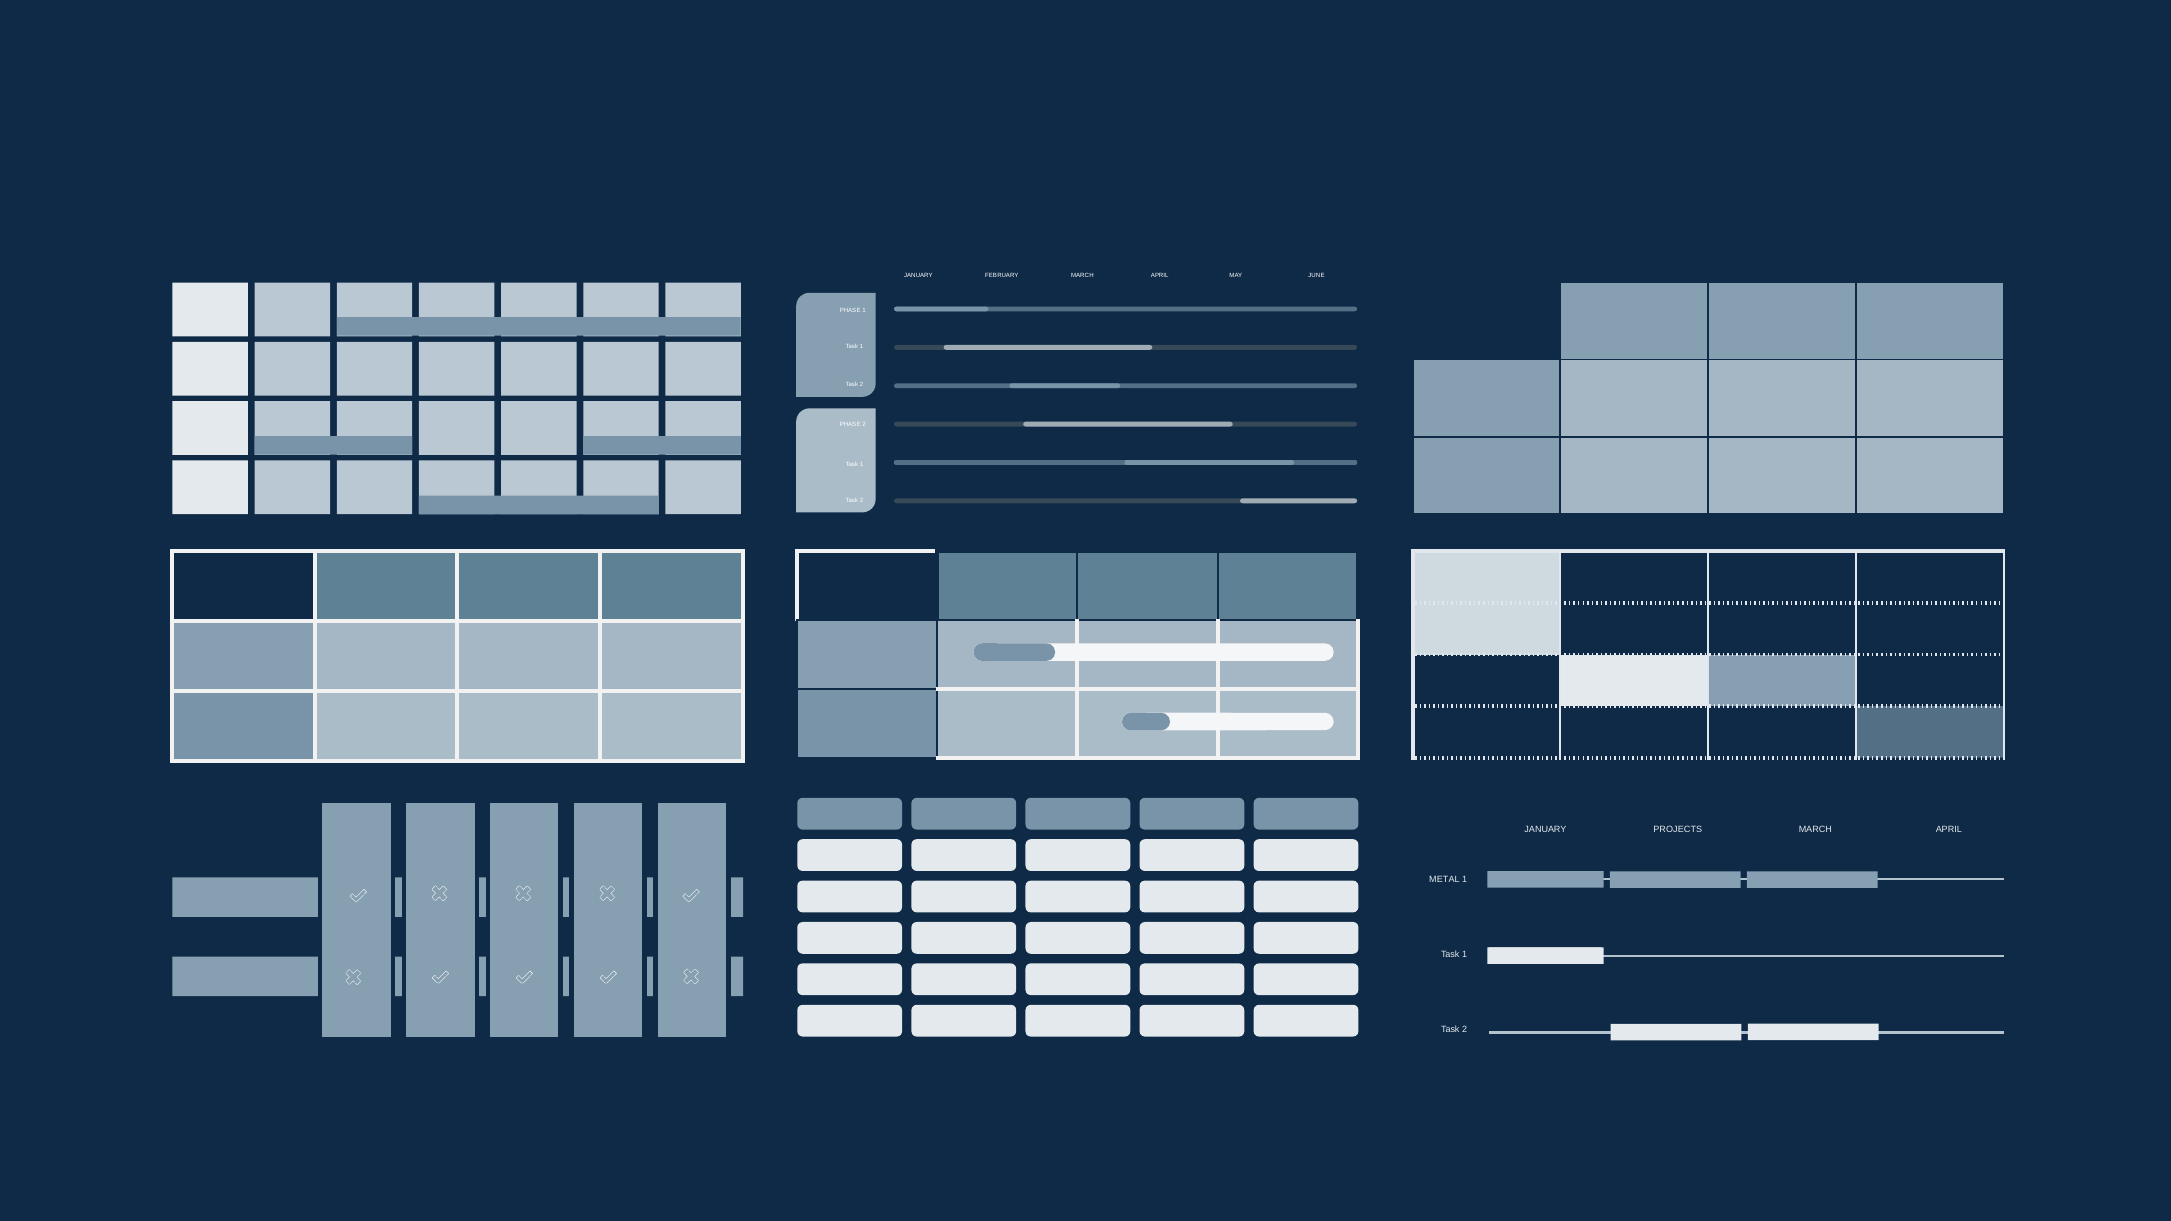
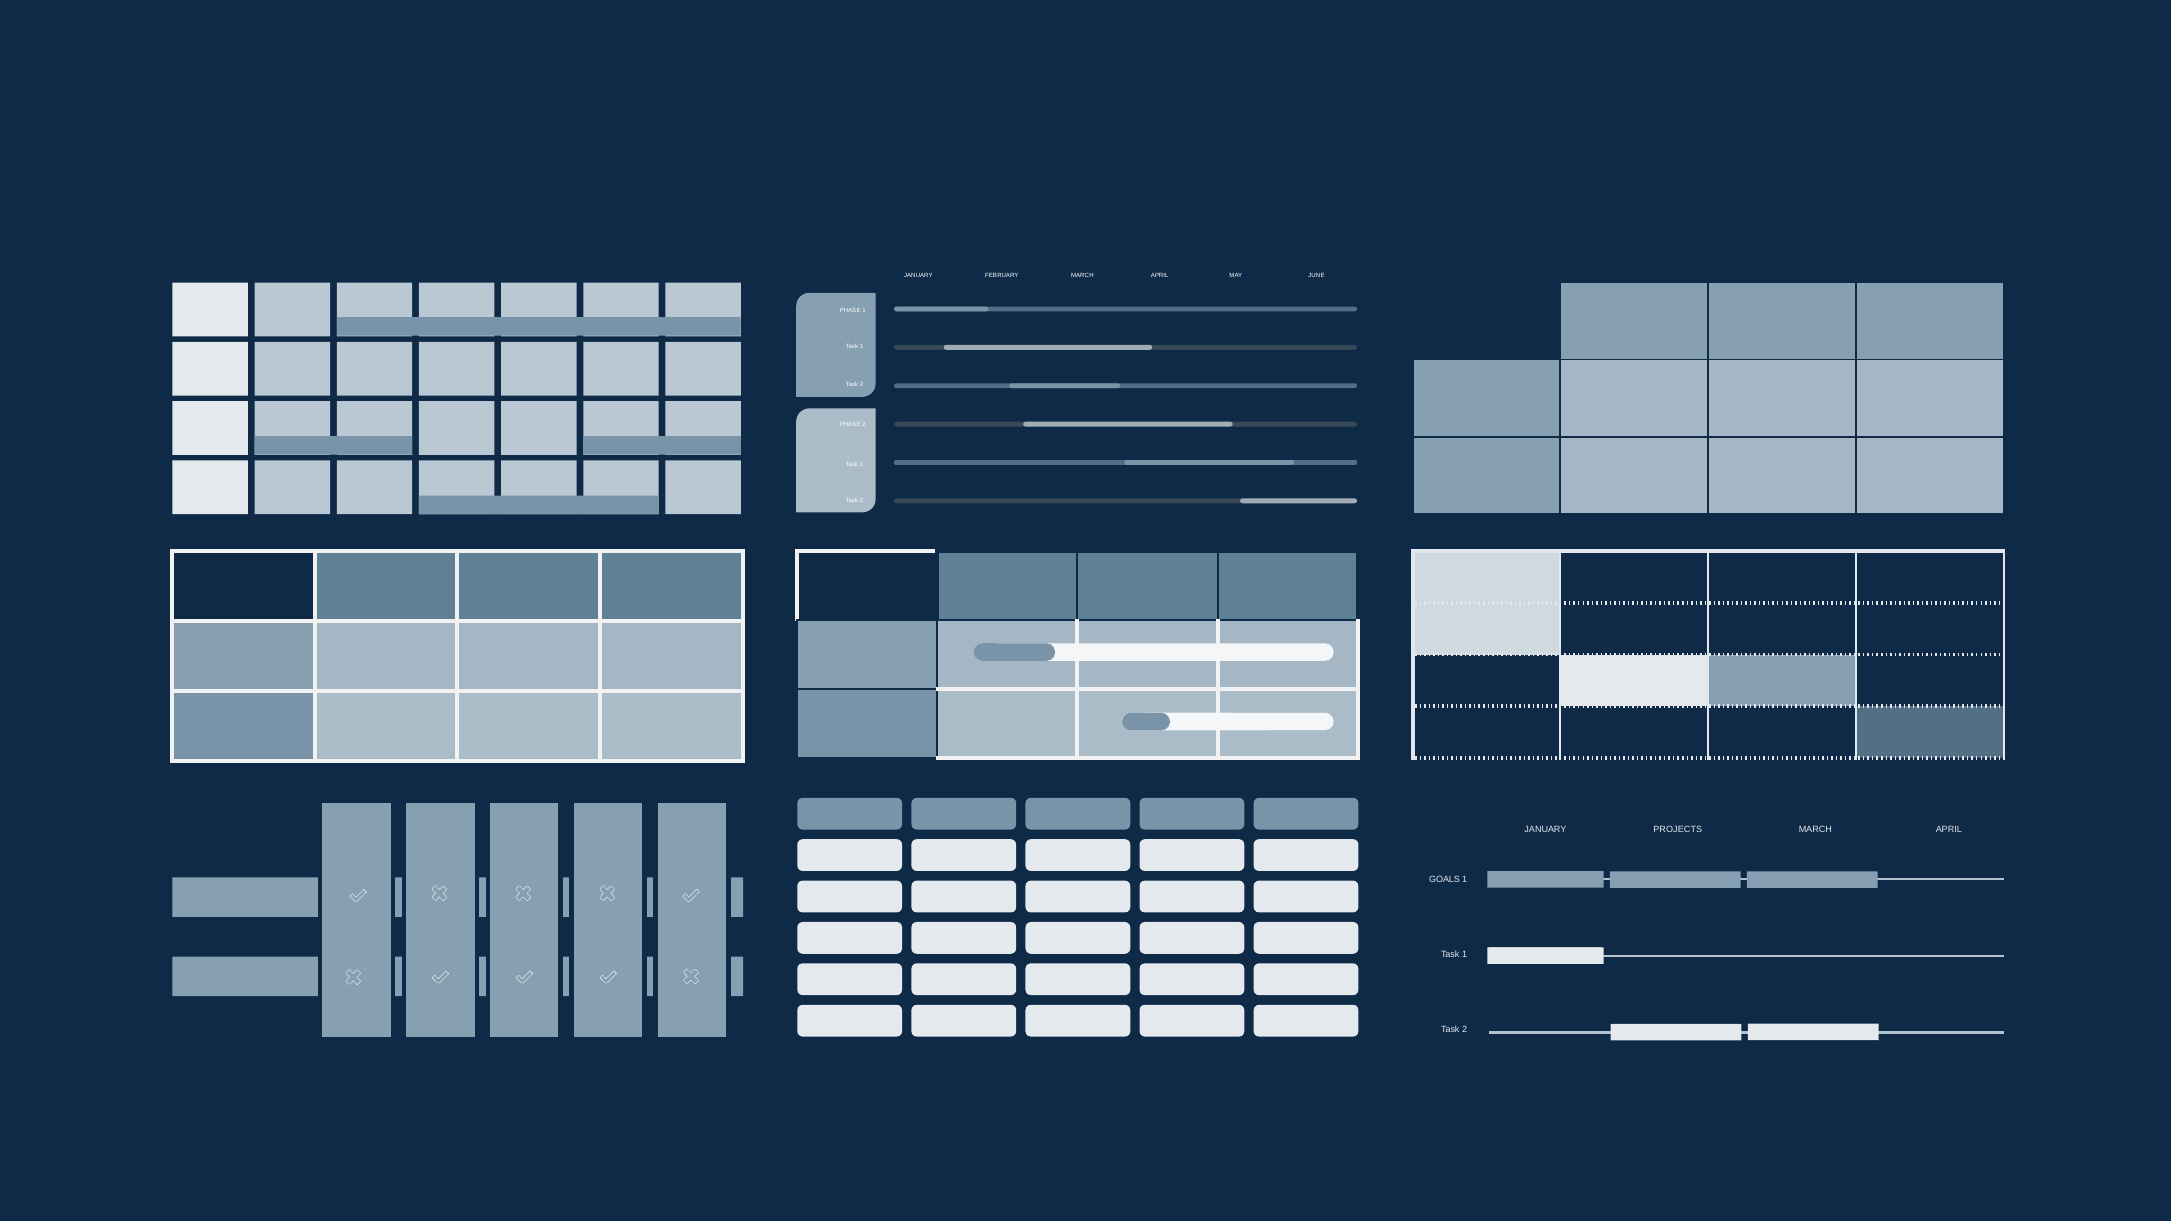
METAL: METAL -> GOALS (1445, 880)
